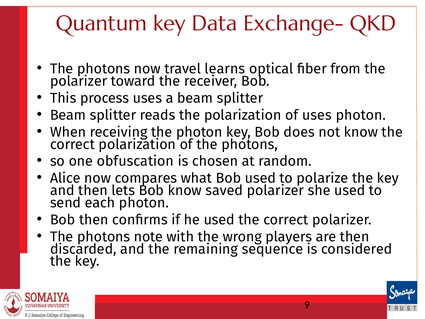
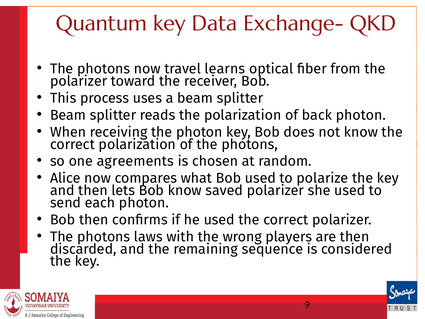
of uses: uses -> back (317, 115)
obfuscation: obfuscation -> agreements (135, 161)
note: note -> laws (148, 237)
